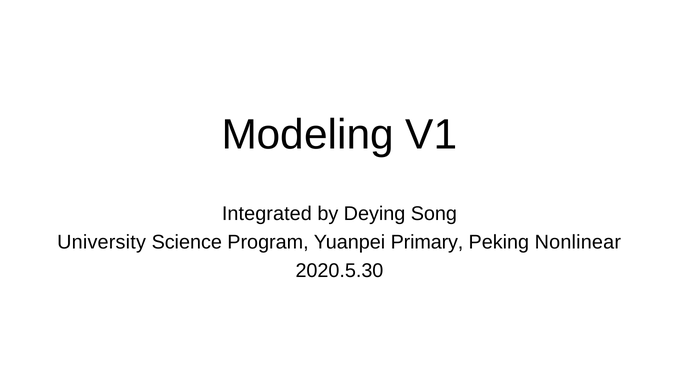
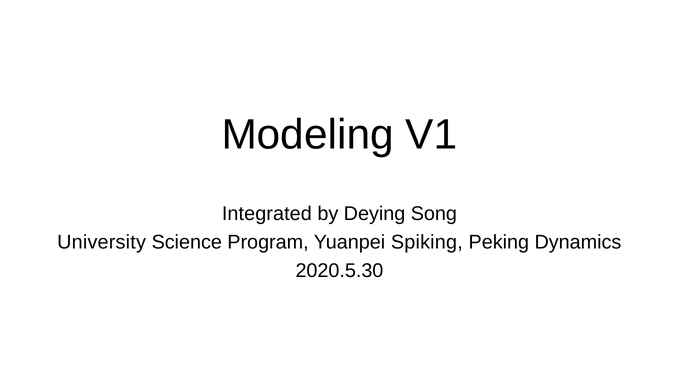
Primary: Primary -> Spiking (427, 242)
Nonlinear: Nonlinear -> Dynamics (578, 242)
